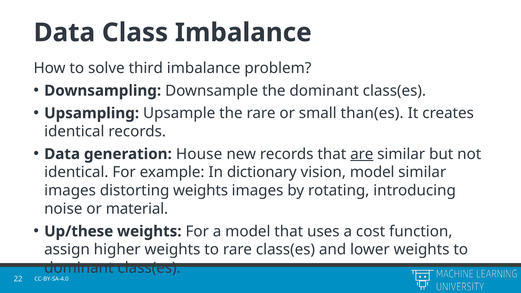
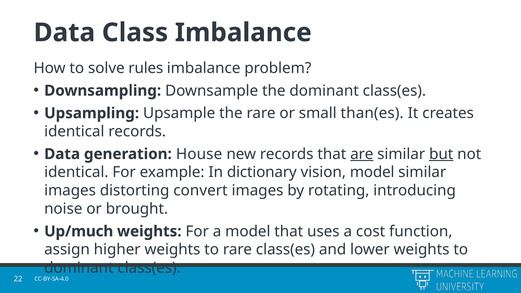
third: third -> rules (146, 68)
but underline: none -> present (441, 154)
distorting weights: weights -> convert (200, 191)
material: material -> brought (137, 209)
Up/these: Up/these -> Up/much (79, 231)
